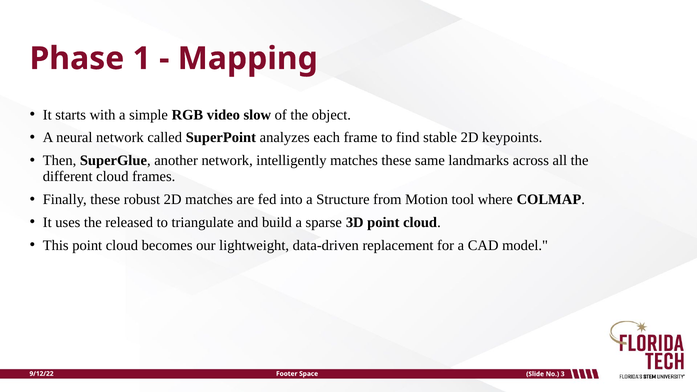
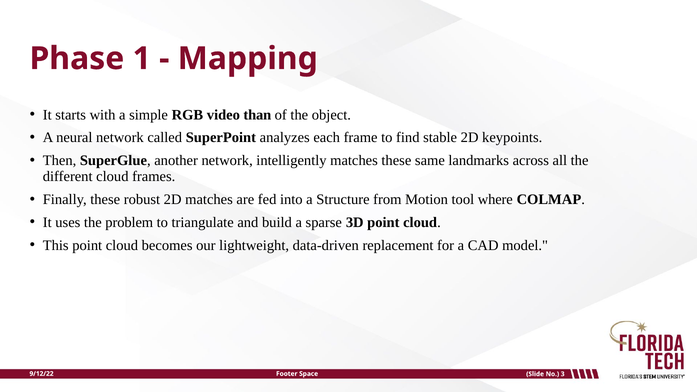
slow: slow -> than (257, 115)
released: released -> problem (129, 222)
